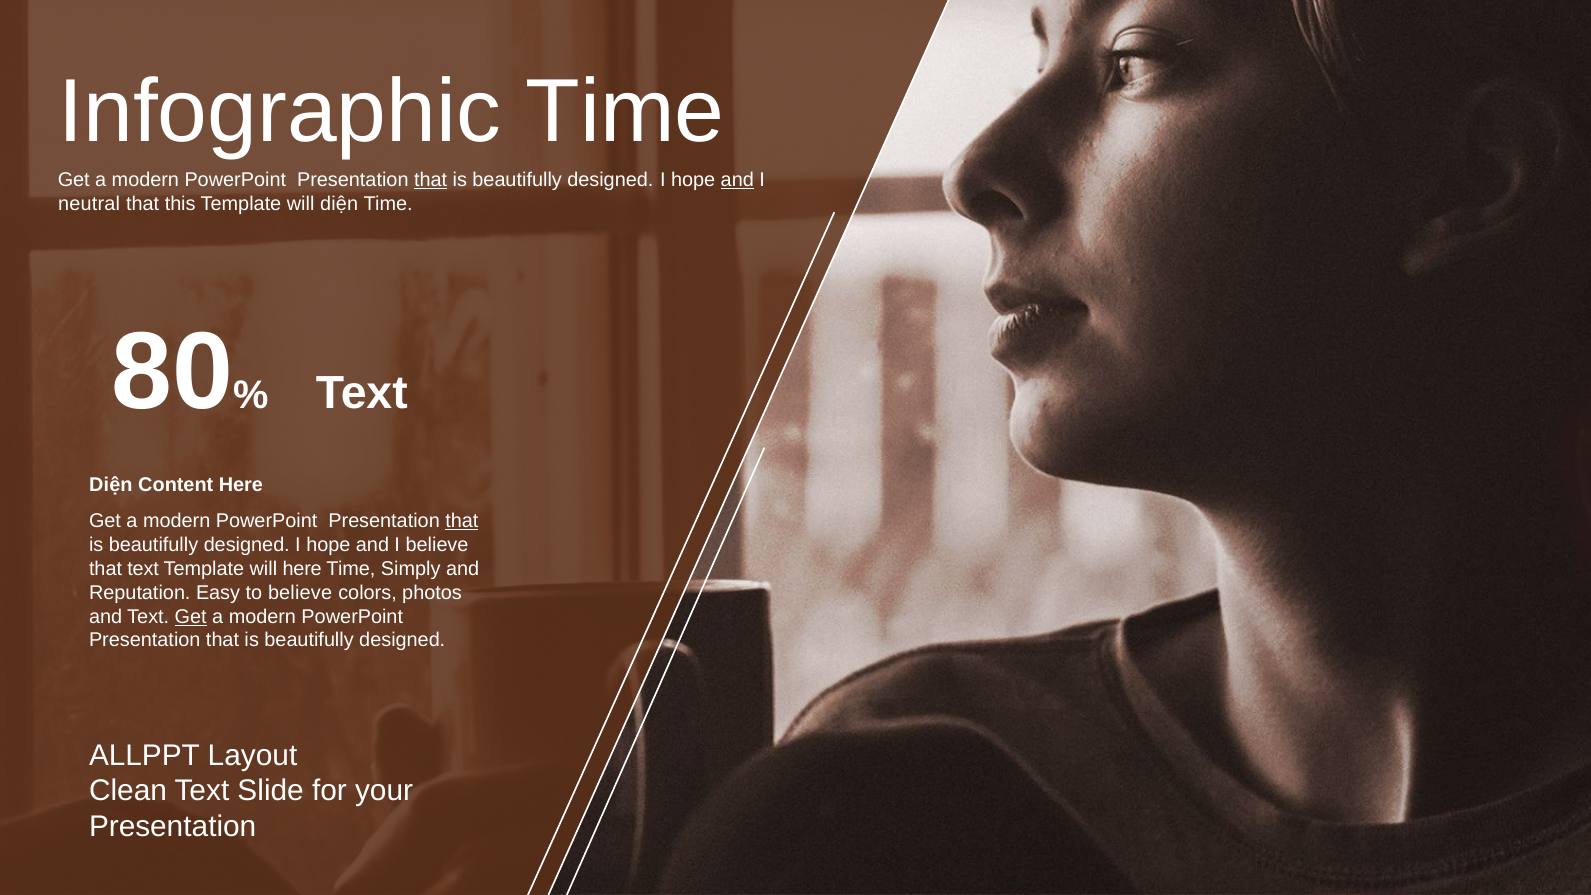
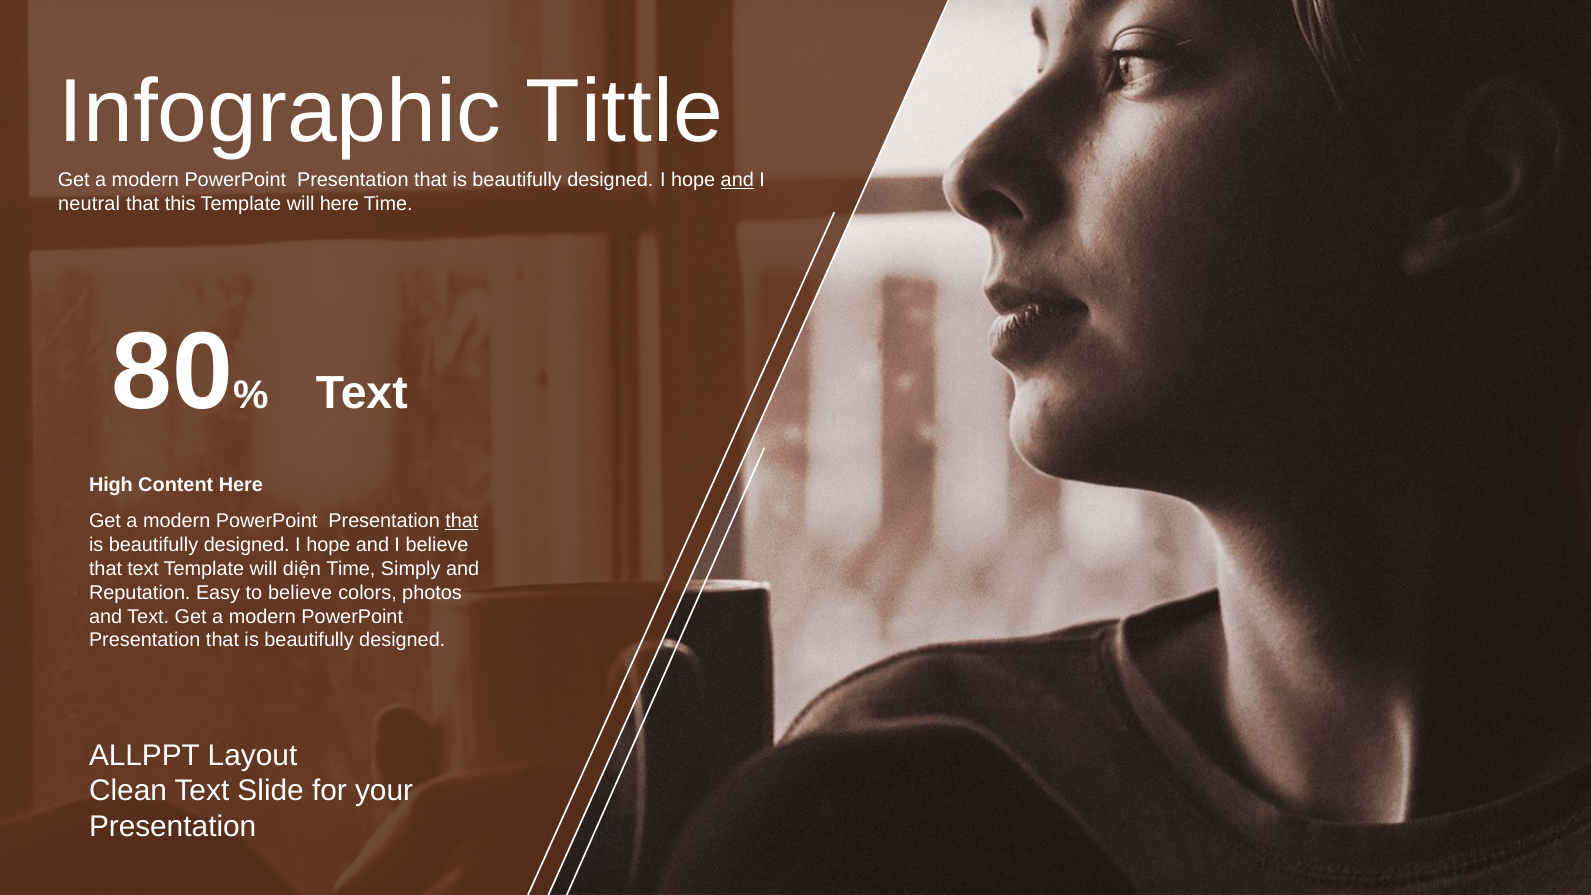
Infographic Time: Time -> Tittle (625, 112)
that underline: present -> none (431, 180)
will diện: diện -> here (339, 204)
Diện: Diện -> High (111, 485)
will here: here -> diện (302, 569)
Get underline: present -> none (191, 617)
